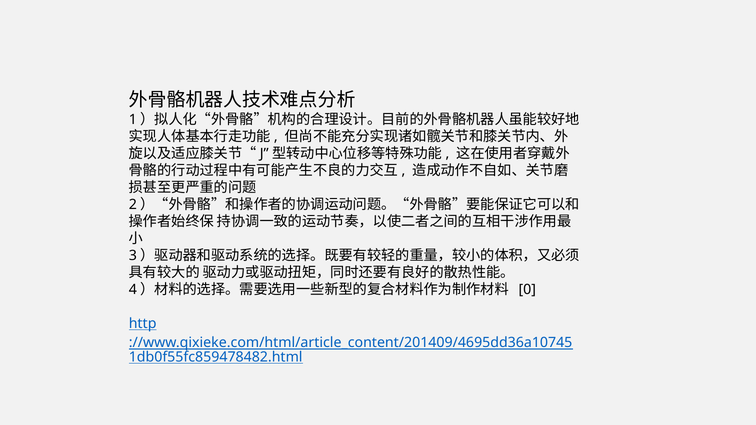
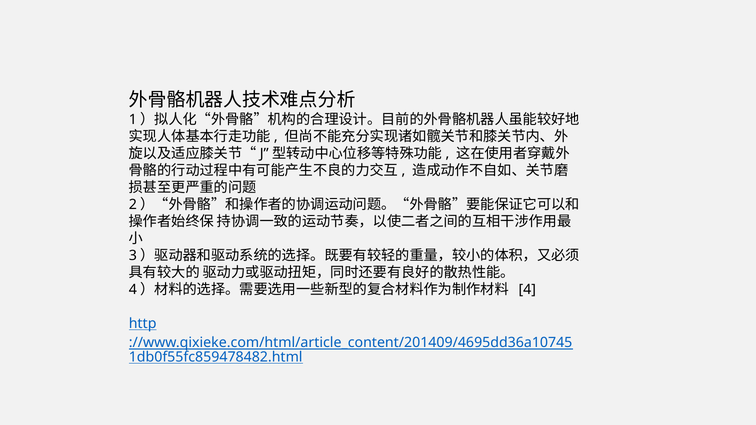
0: 0 -> 4 (527, 290)
